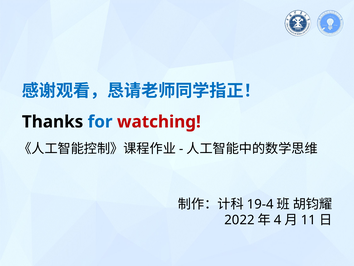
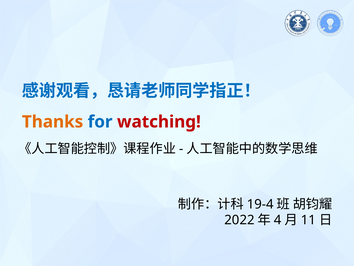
Thanks colour: black -> orange (53, 122)
